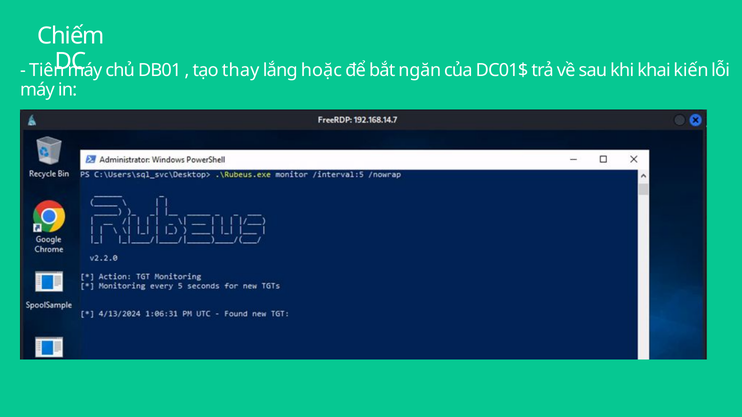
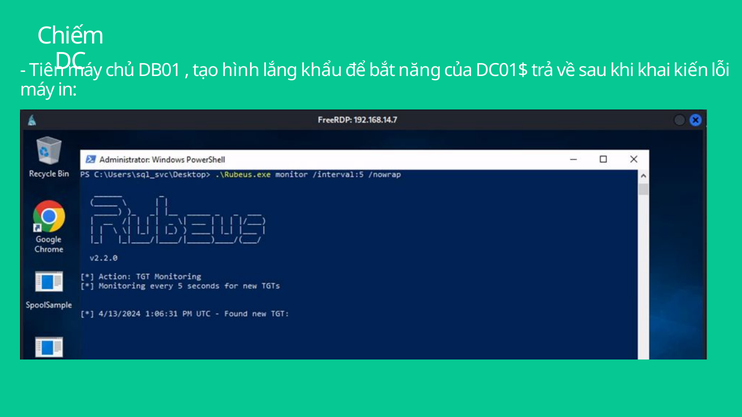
thay: thay -> hình (241, 70)
hoặc: hoặc -> khẩu (322, 70)
ngăn: ngăn -> năng (420, 70)
